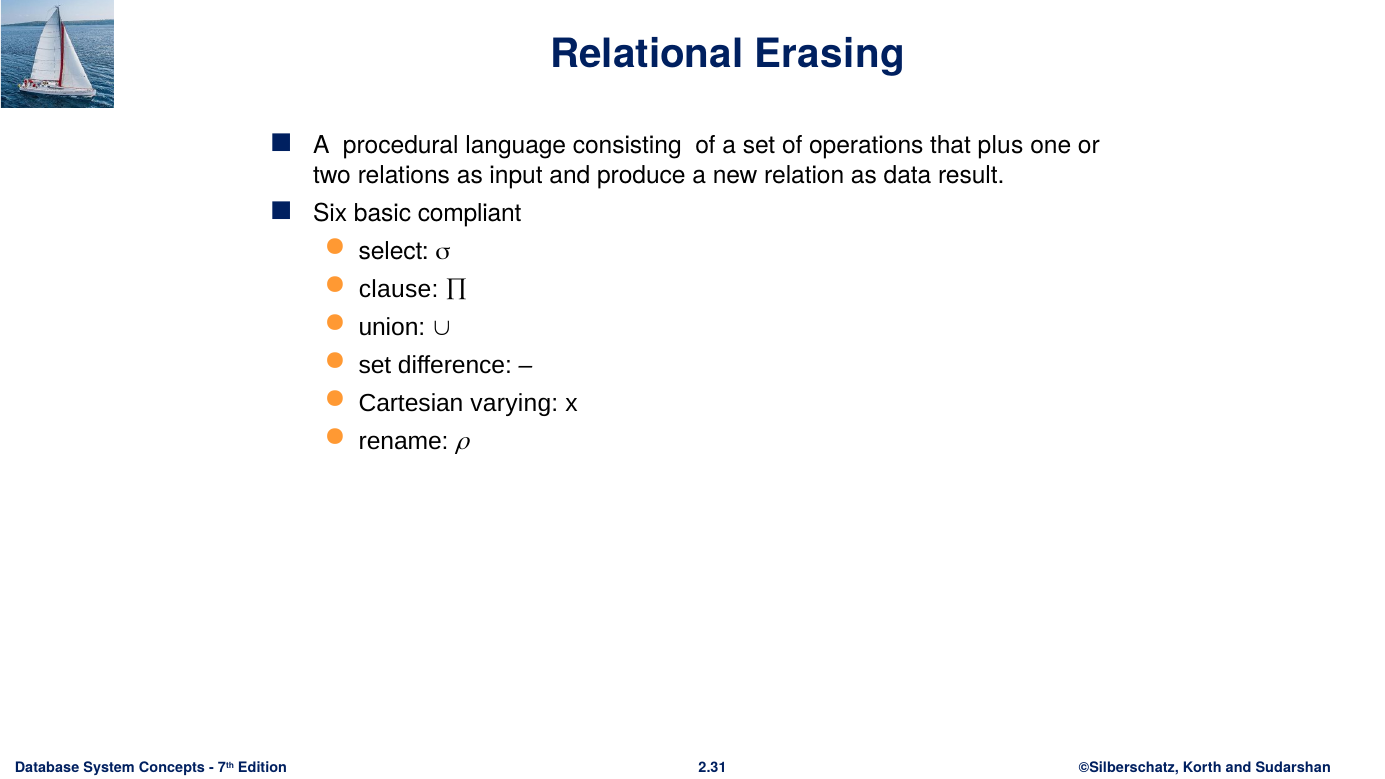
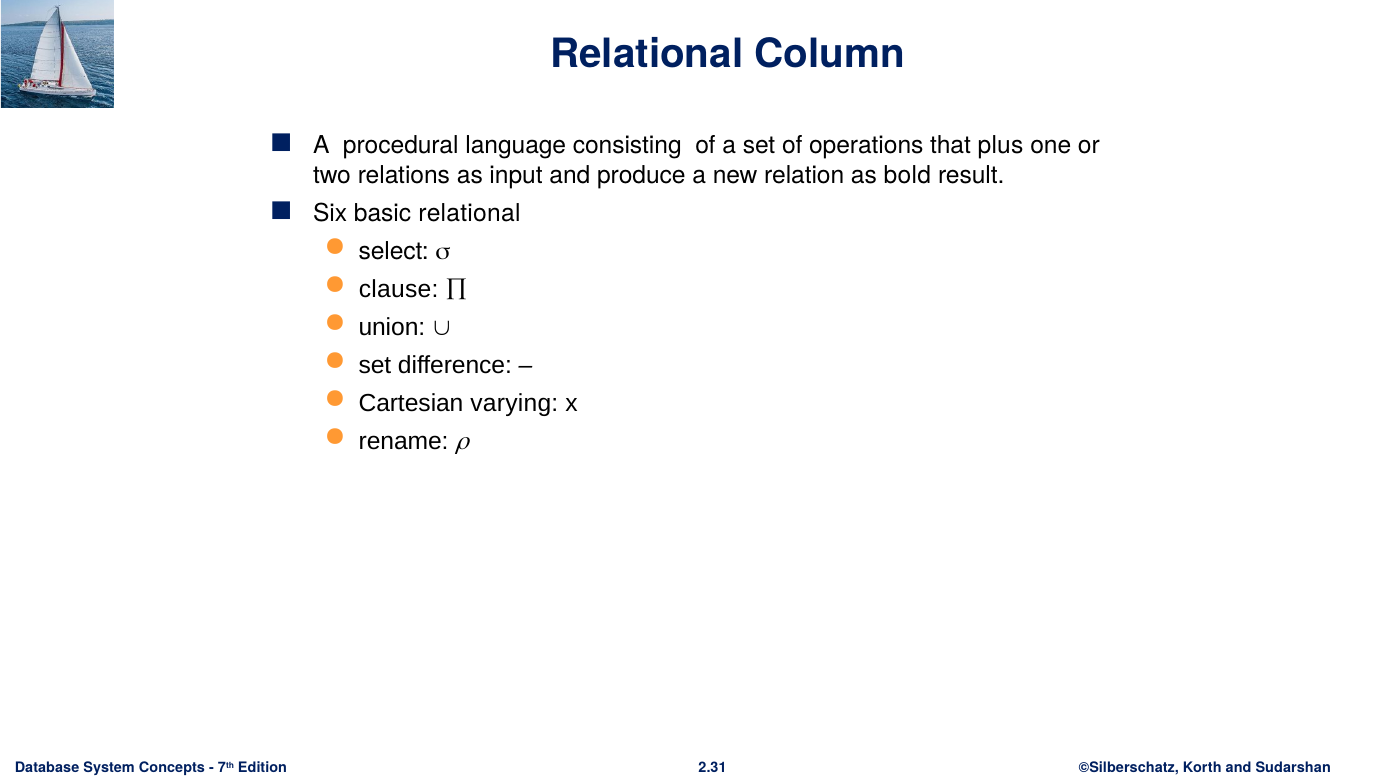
Erasing: Erasing -> Column (830, 54)
data: data -> bold (907, 175)
basic compliant: compliant -> relational (469, 213)
